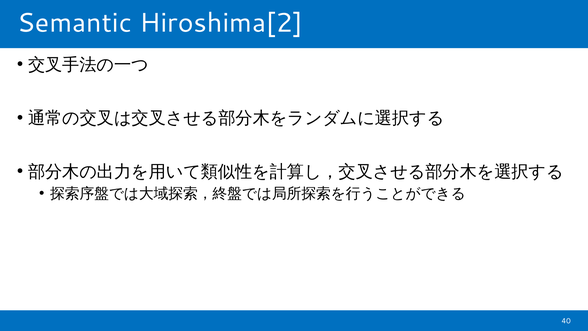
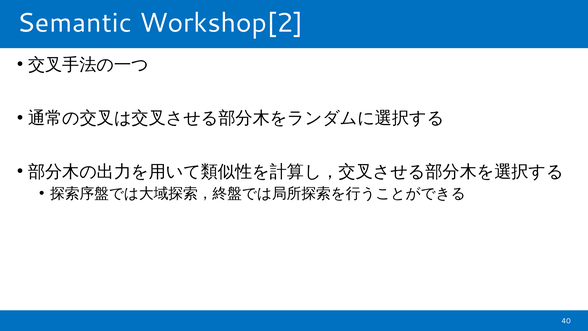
Hiroshima[2: Hiroshima[2 -> Workshop[2 (221, 23)
